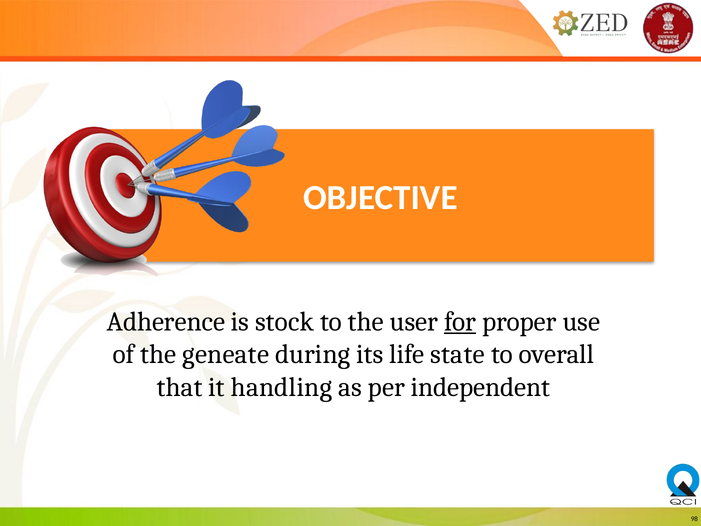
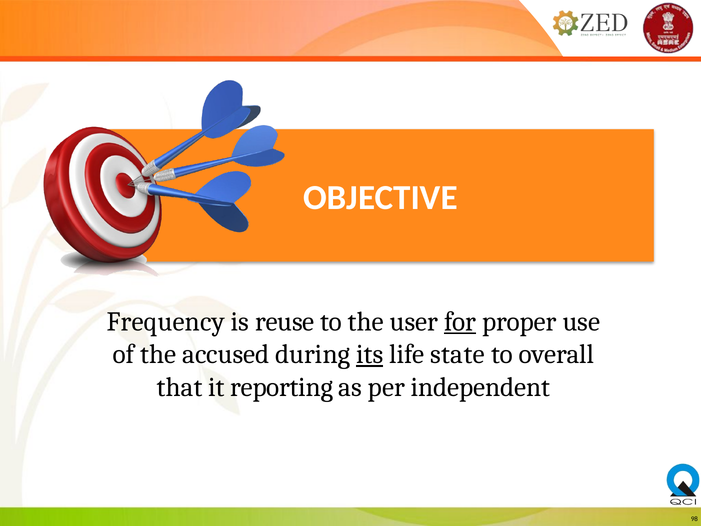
Adherence: Adherence -> Frequency (166, 321)
stock: stock -> reuse (285, 321)
geneate: geneate -> accused (226, 354)
its underline: none -> present (370, 354)
handling: handling -> reporting (282, 387)
